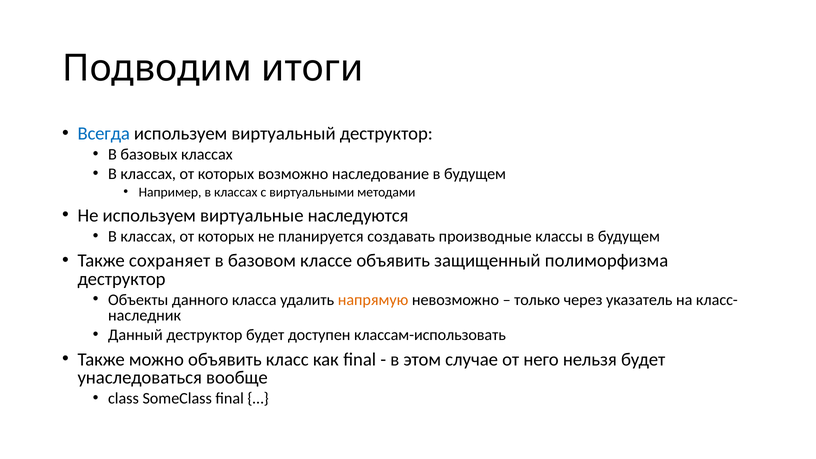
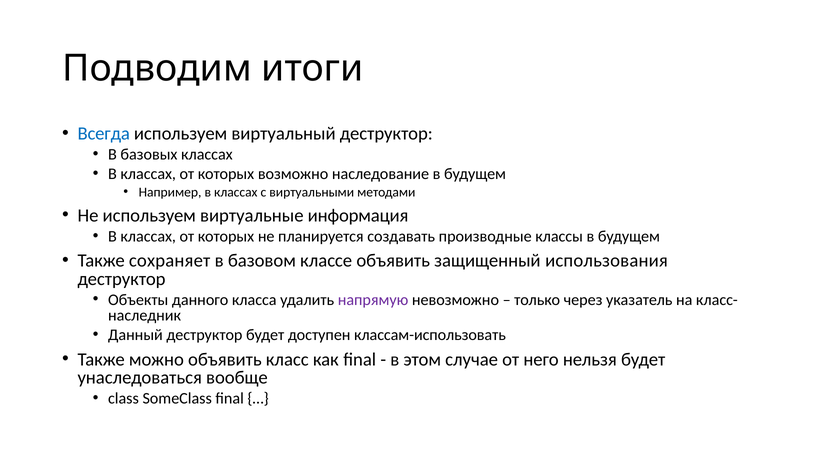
наследуются: наследуются -> информация (358, 215)
полиморфизма: полиморфизма -> использования (606, 261)
напрямую colour: orange -> purple (373, 300)
